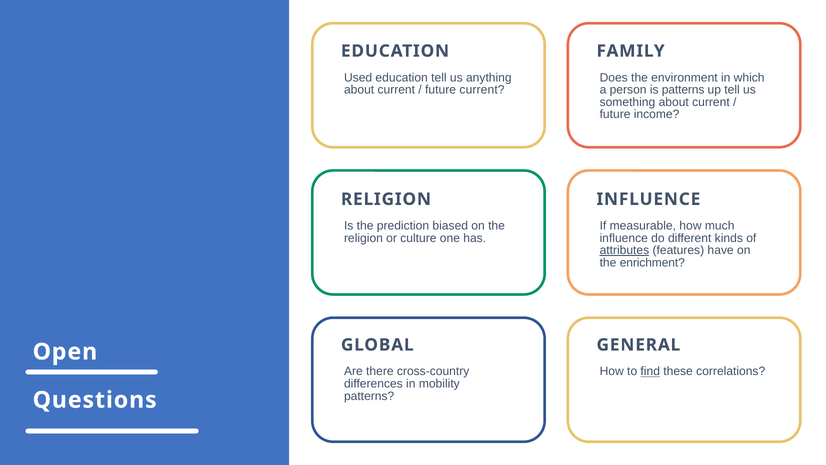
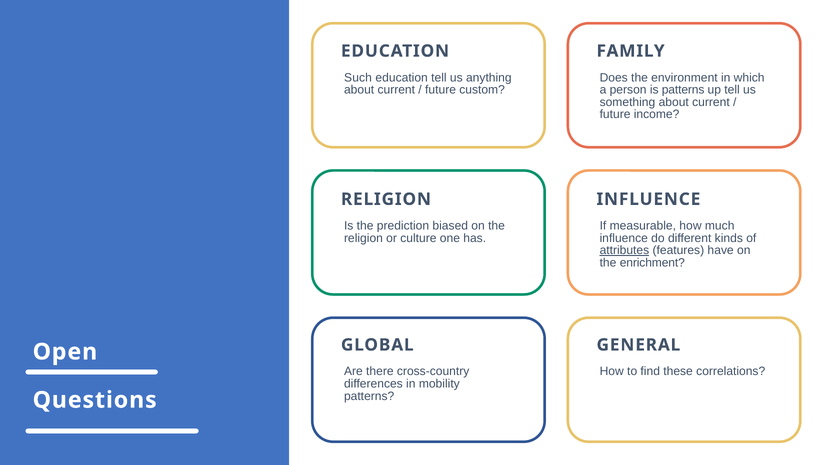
Used: Used -> Such (358, 78)
future current: current -> custom (482, 90)
find underline: present -> none (650, 371)
